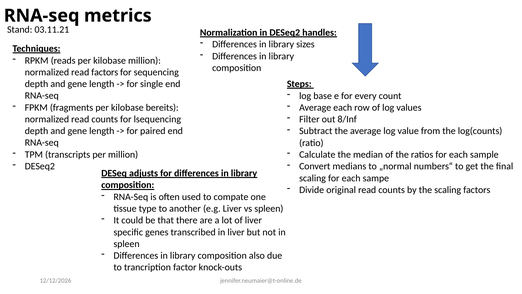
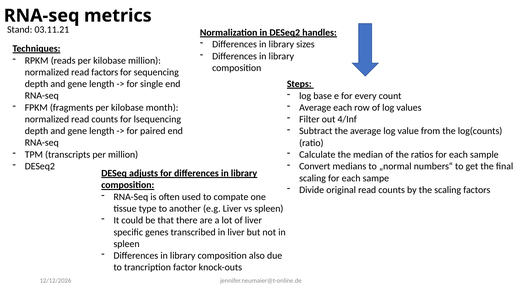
bereits: bereits -> month (162, 107)
8/Inf: 8/Inf -> 4/Inf (347, 119)
